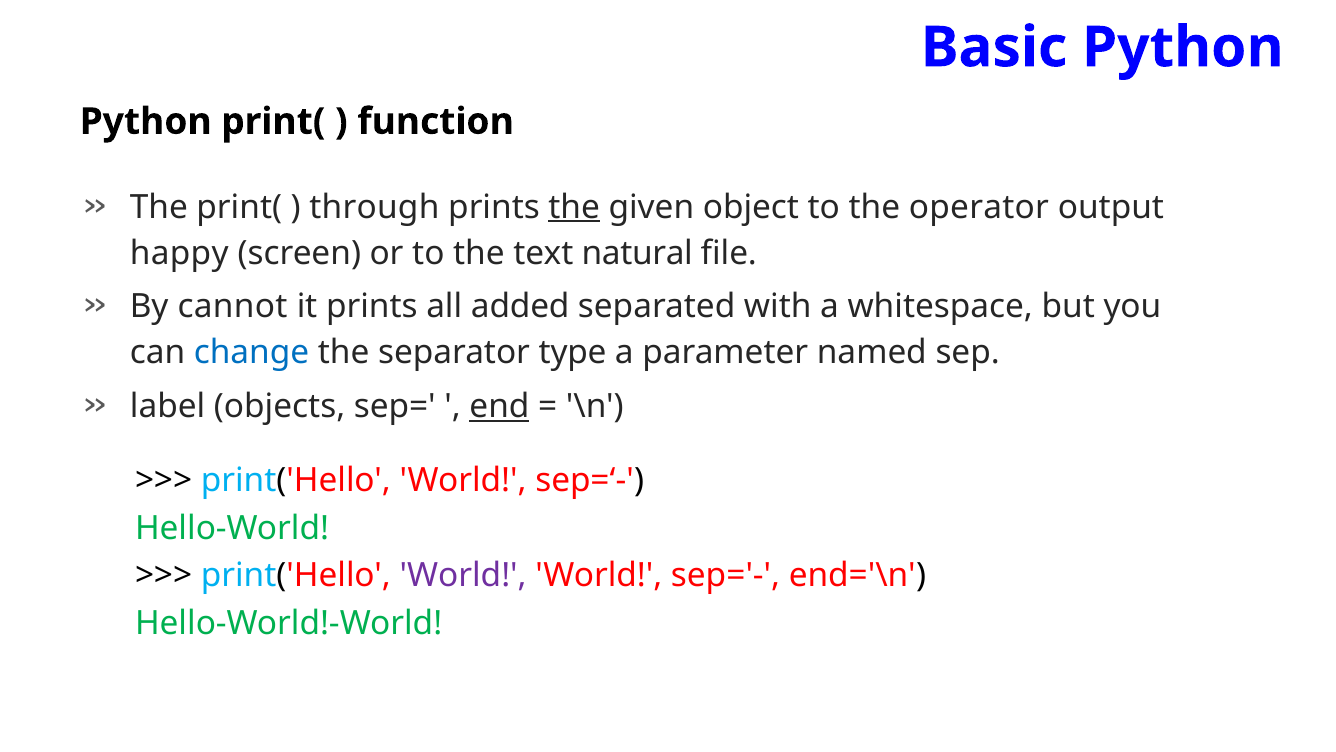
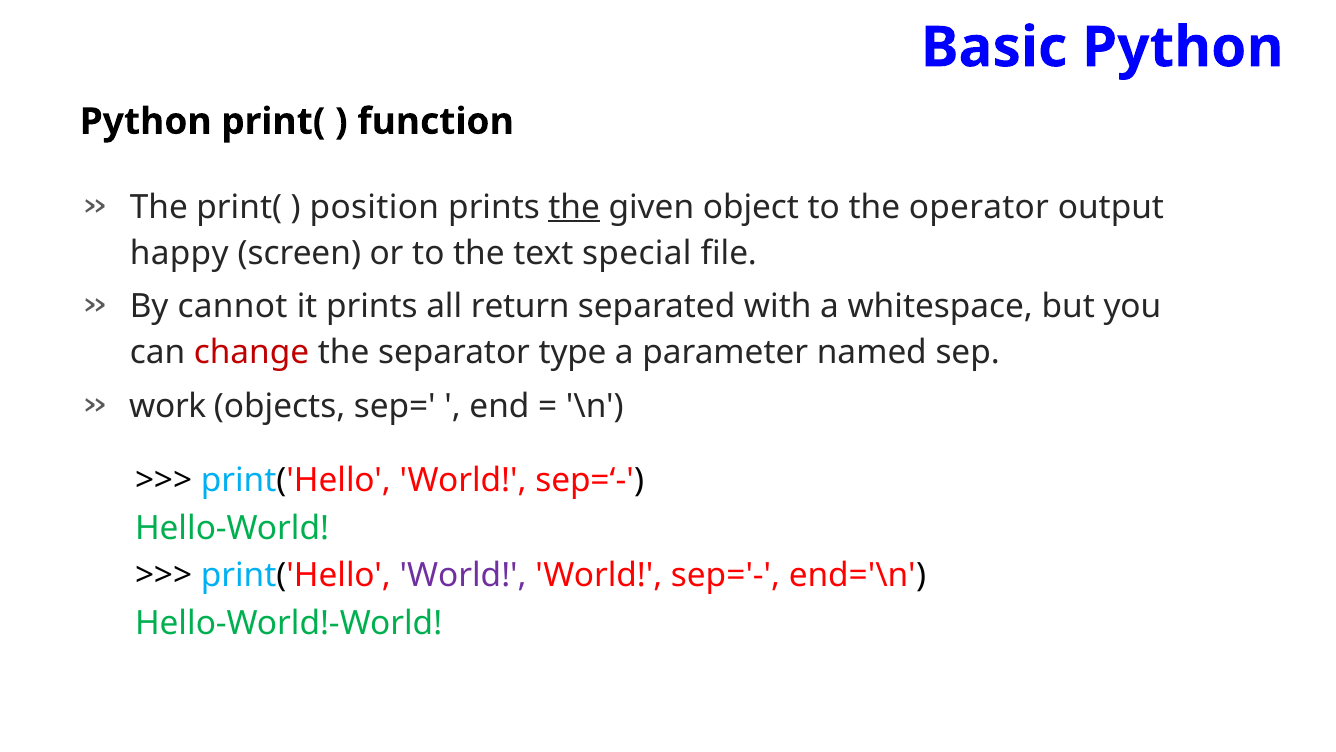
through: through -> position (374, 207)
natural: natural -> special (637, 253)
added: added -> return (520, 306)
change colour: blue -> red (251, 353)
label: label -> work (168, 406)
end underline: present -> none (499, 406)
